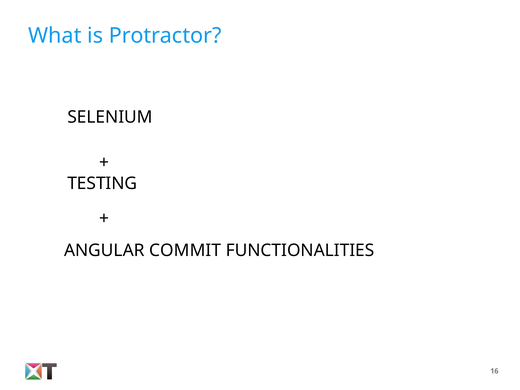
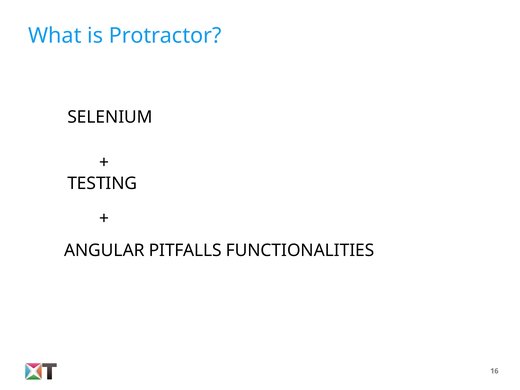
COMMIT: COMMIT -> PITFALLS (185, 250)
